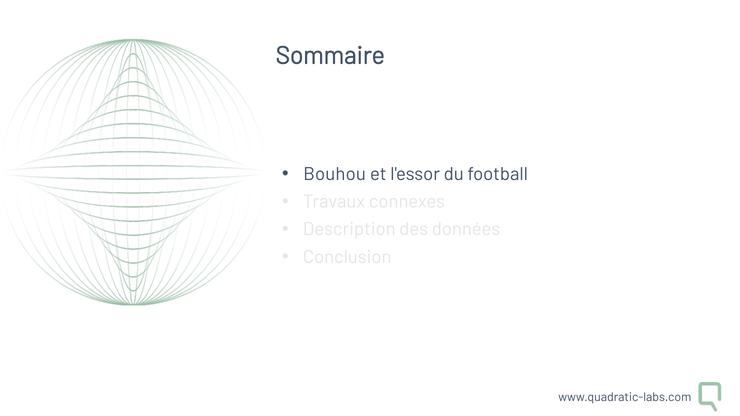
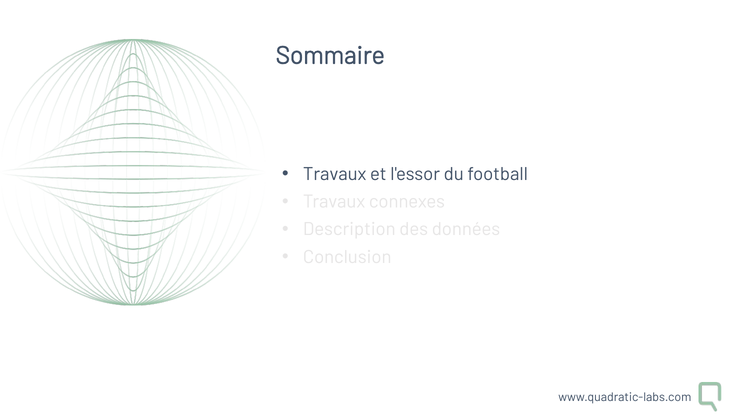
Bouhou: Bouhou -> Travaux (335, 174)
